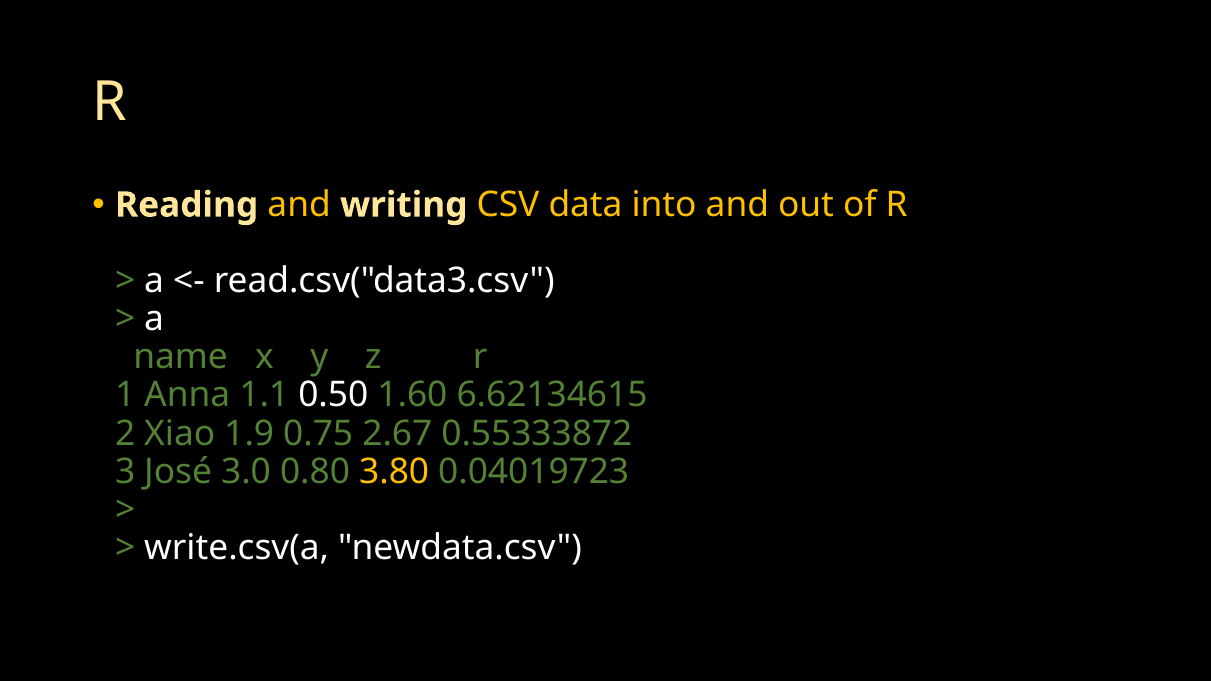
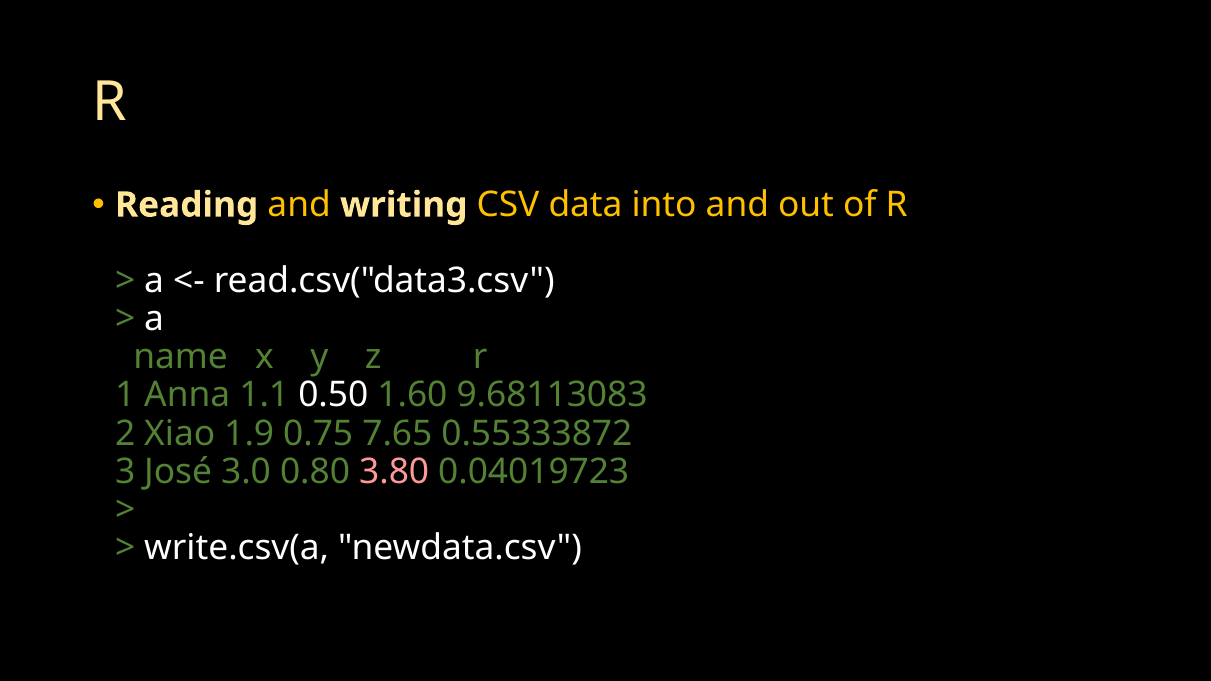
6.62134615: 6.62134615 -> 9.68113083 (552, 395)
2.67: 2.67 -> 7.65 (397, 433)
3.80 colour: yellow -> pink (394, 472)
